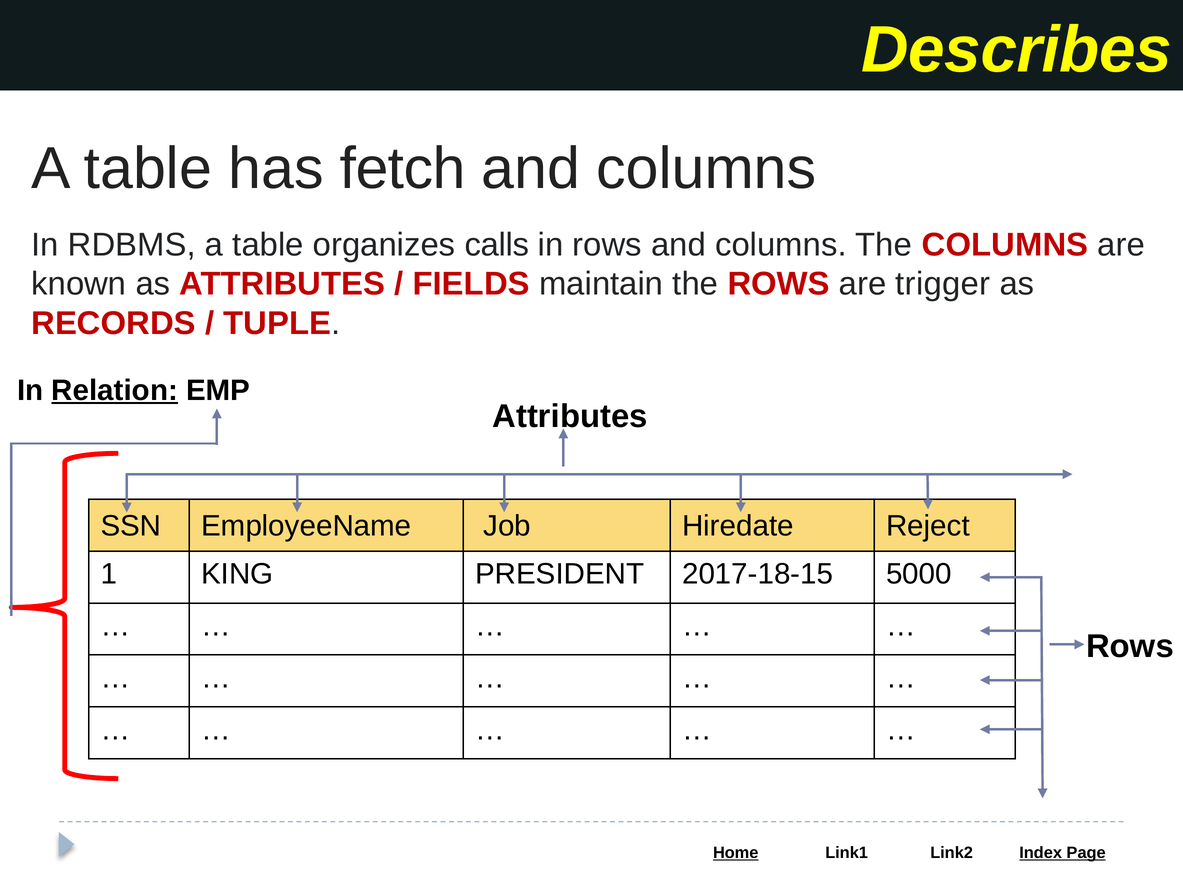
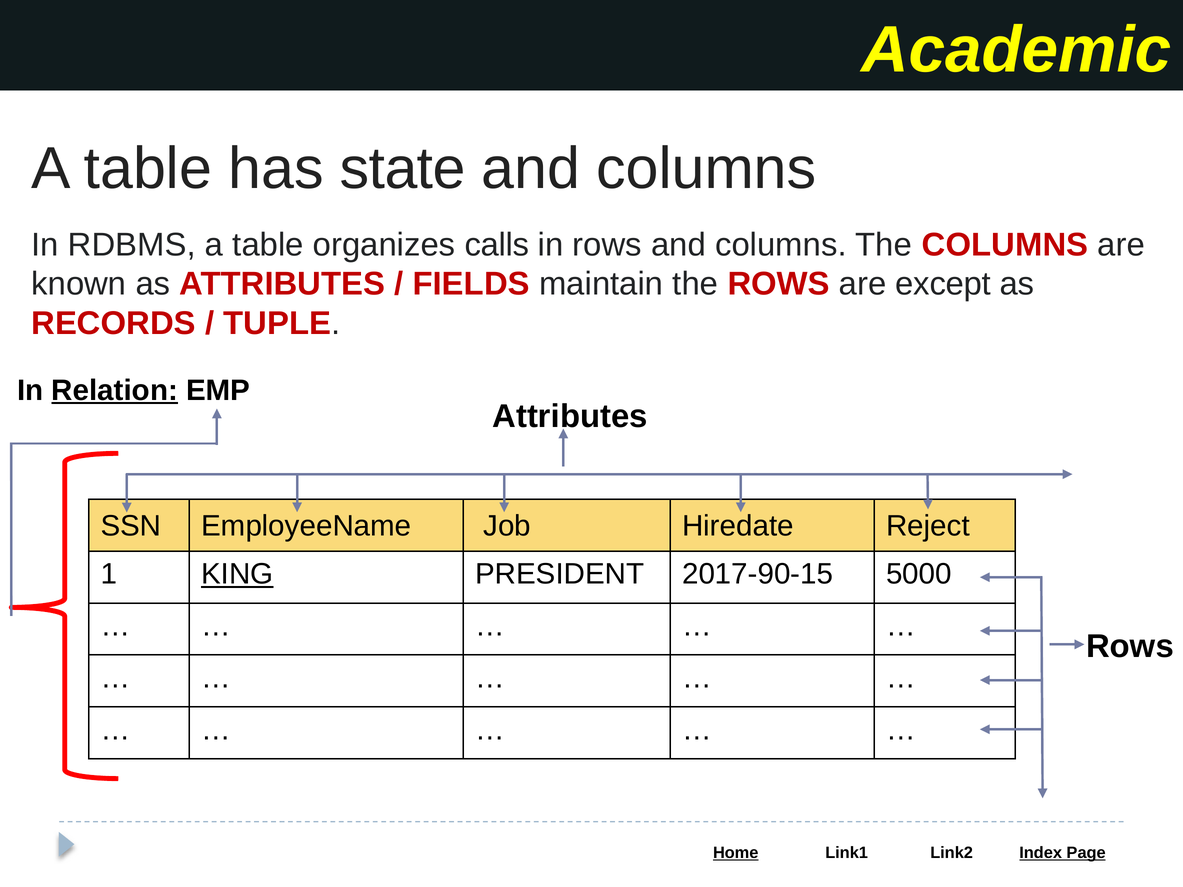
Describes: Describes -> Academic (1016, 50)
fetch: fetch -> state (403, 169)
trigger: trigger -> except (943, 284)
KING underline: none -> present (237, 574)
2017-18-15: 2017-18-15 -> 2017-90-15 (758, 574)
